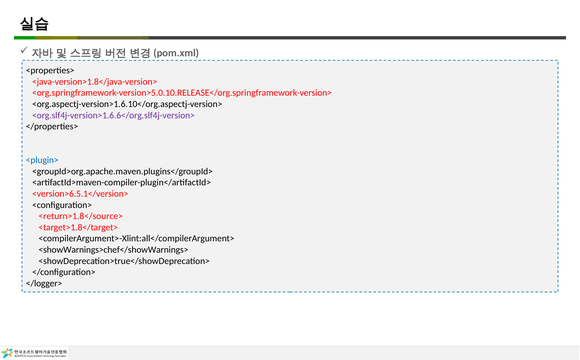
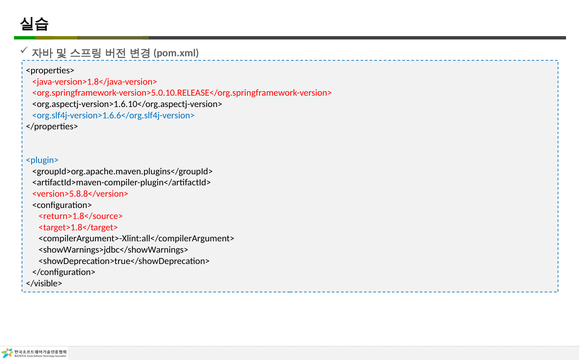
<org.slf4j-version>1.6.6</org.slf4j-version> colour: purple -> blue (113, 115)
<version>6.5.1</version>: <version>6.5.1</version> -> <version>5.8.8</version> (80, 194)
<showWarnings>chef</showWarnings>: <showWarnings>chef</showWarnings> -> <showWarnings>jdbc</showWarnings> (113, 250)
</logger>: </logger> -> </visible> (44, 283)
